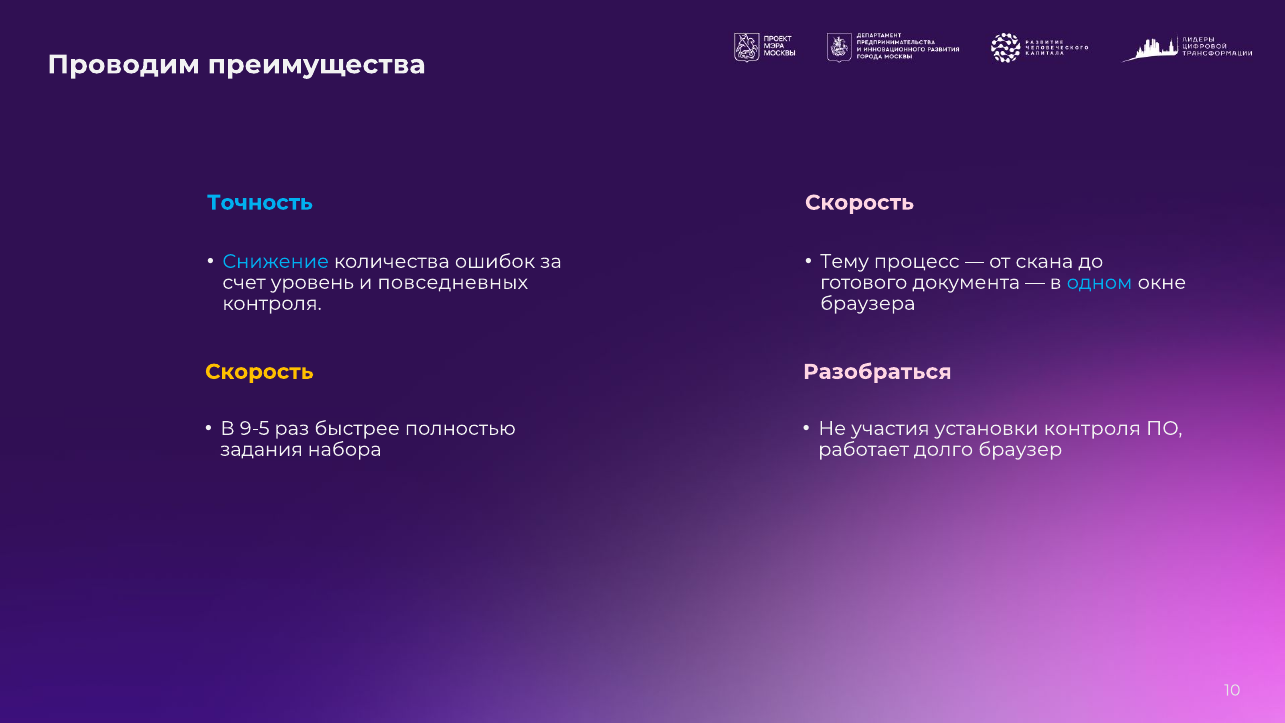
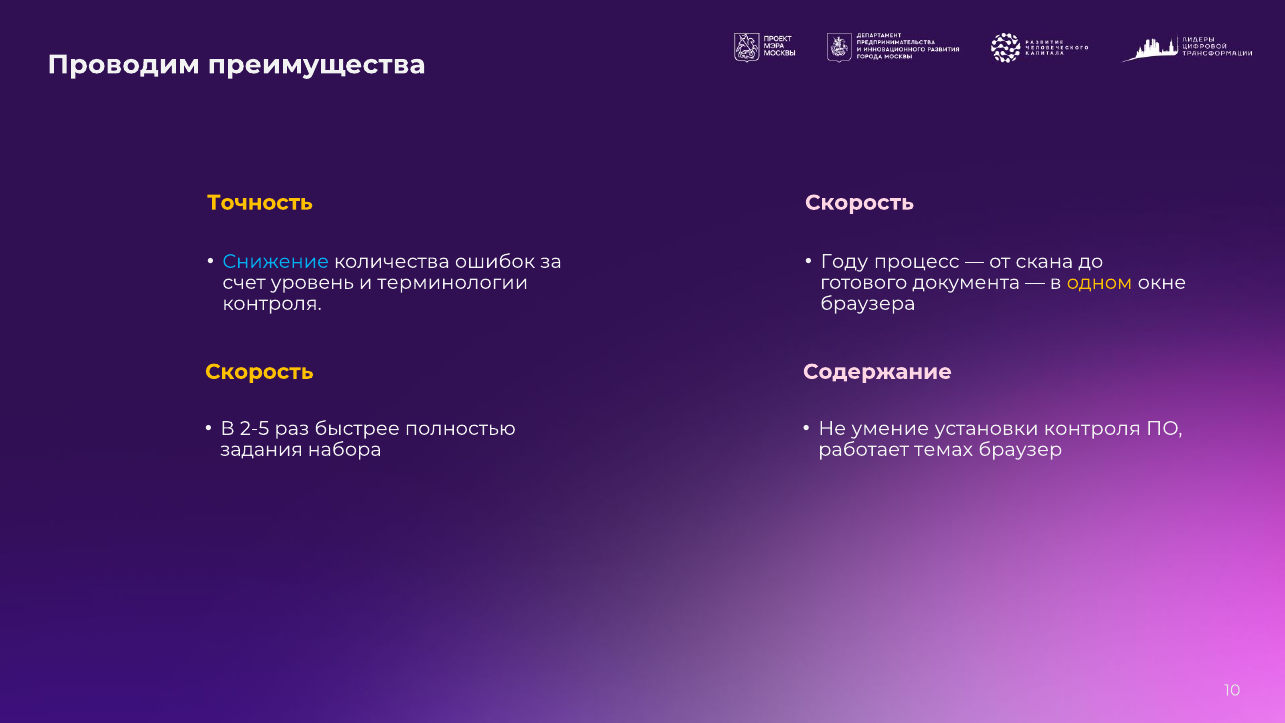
Точность colour: light blue -> yellow (260, 203)
Тему: Тему -> Году (844, 261)
повседневных: повседневных -> терминологии (453, 282)
одном colour: light blue -> yellow (1100, 282)
Разобраться: Разобраться -> Содержание (878, 372)
9-5: 9-5 -> 2-5 (255, 428)
участия: участия -> умение (890, 428)
долго: долго -> темах (944, 449)
